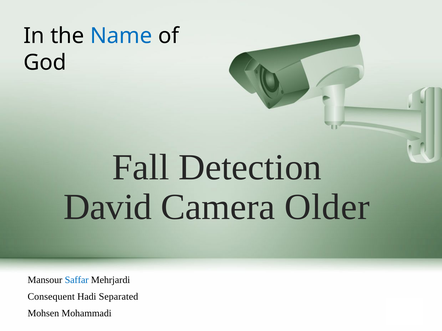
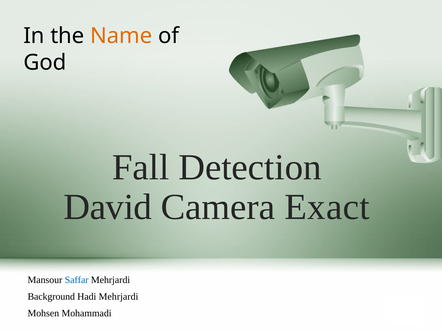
Name colour: blue -> orange (121, 36)
Older: Older -> Exact (327, 208)
Consequent: Consequent -> Background (51, 297)
Hadi Separated: Separated -> Mehrjardi (119, 297)
